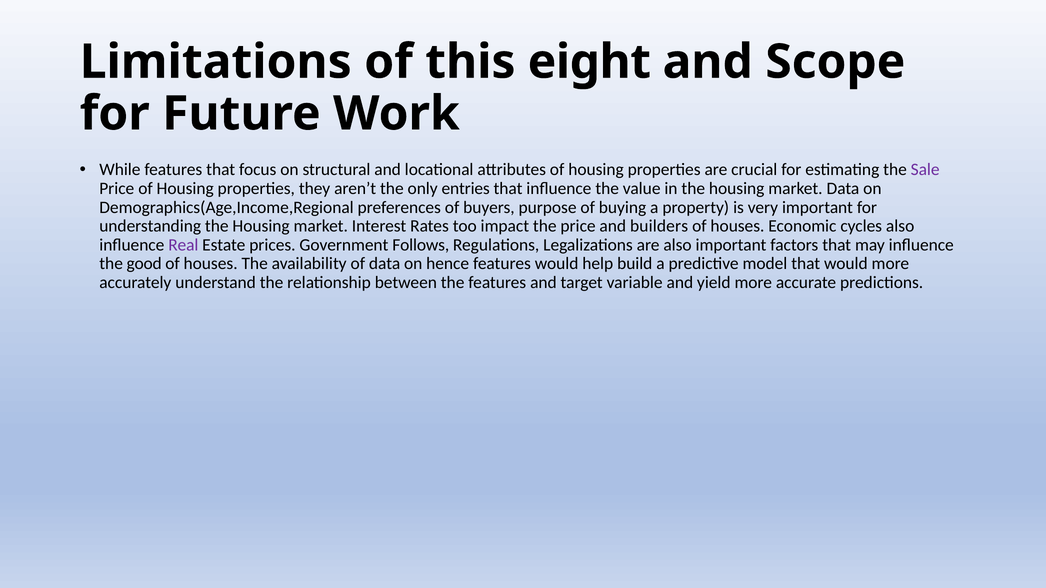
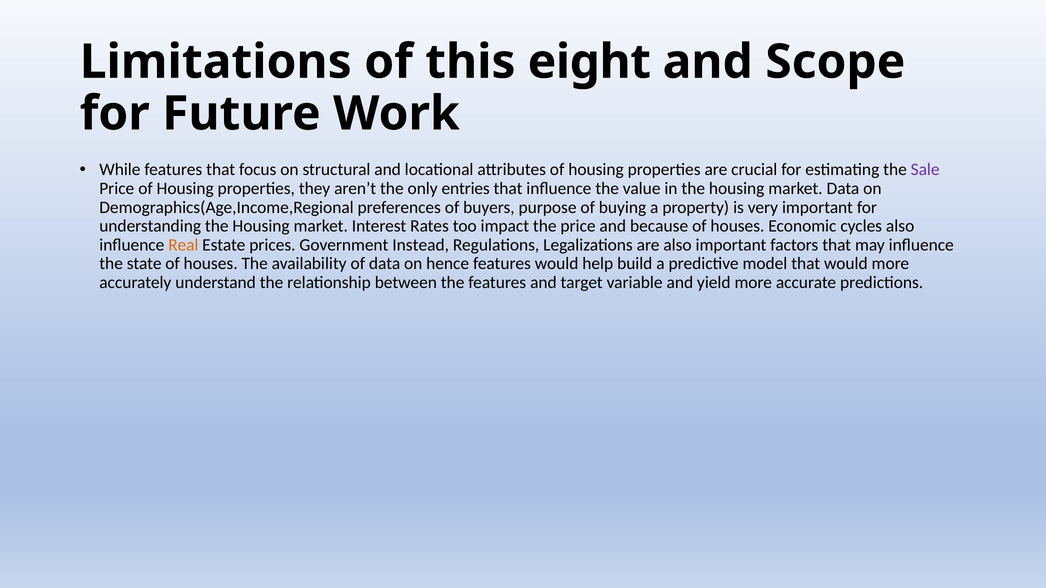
builders: builders -> because (659, 226)
Real colour: purple -> orange (183, 245)
Follows: Follows -> Instead (421, 245)
good: good -> state (144, 264)
